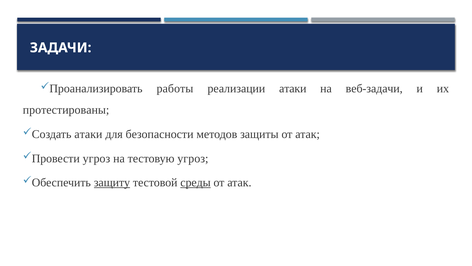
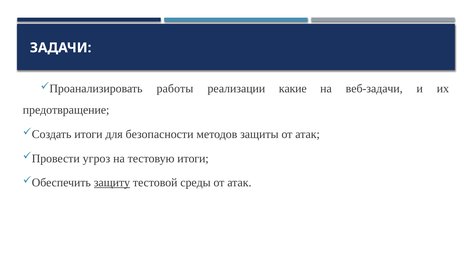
реализации атаки: атаки -> какие (293, 89)
протестированы: протестированы -> предотвращение (66, 110)
атаки: атаки -> итоги (88, 134)
тестовую угроз: угроз -> итоги (193, 158)
среды underline: present -> none (196, 182)
